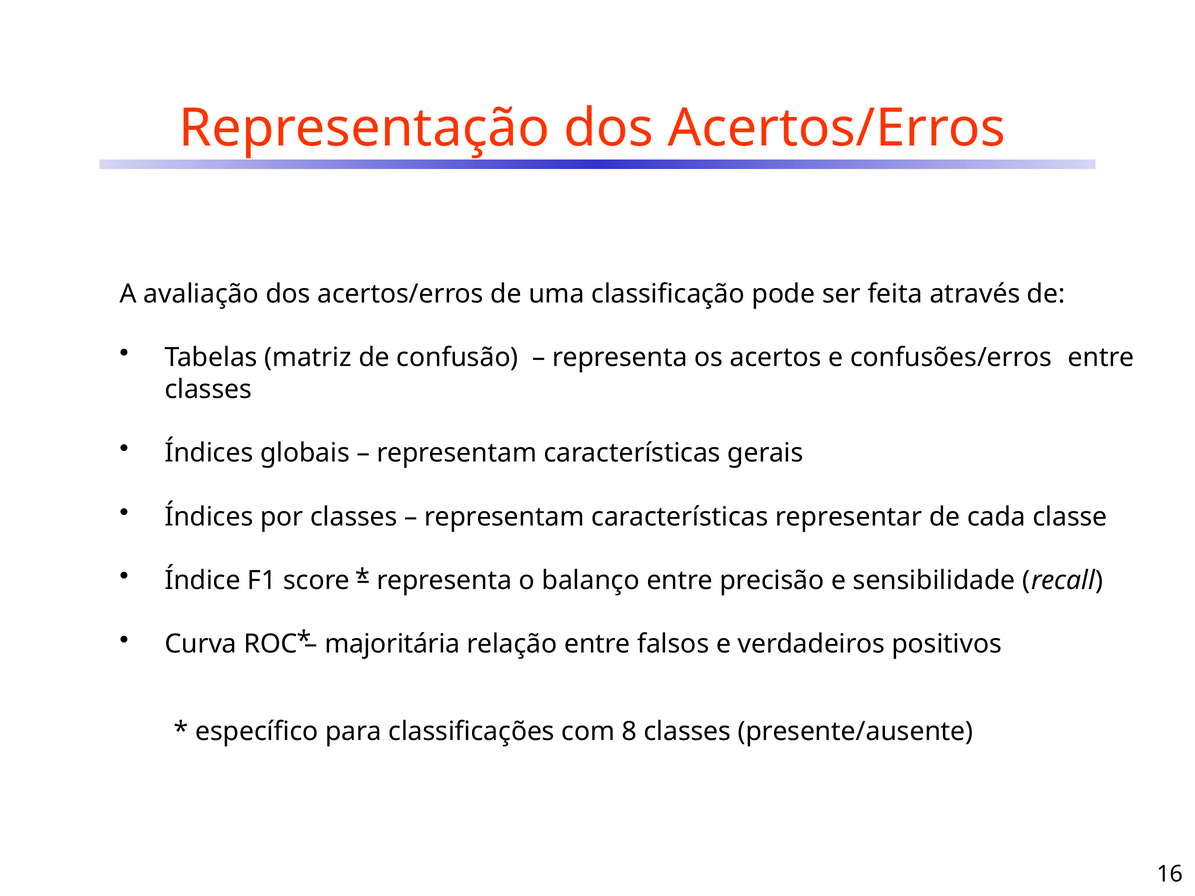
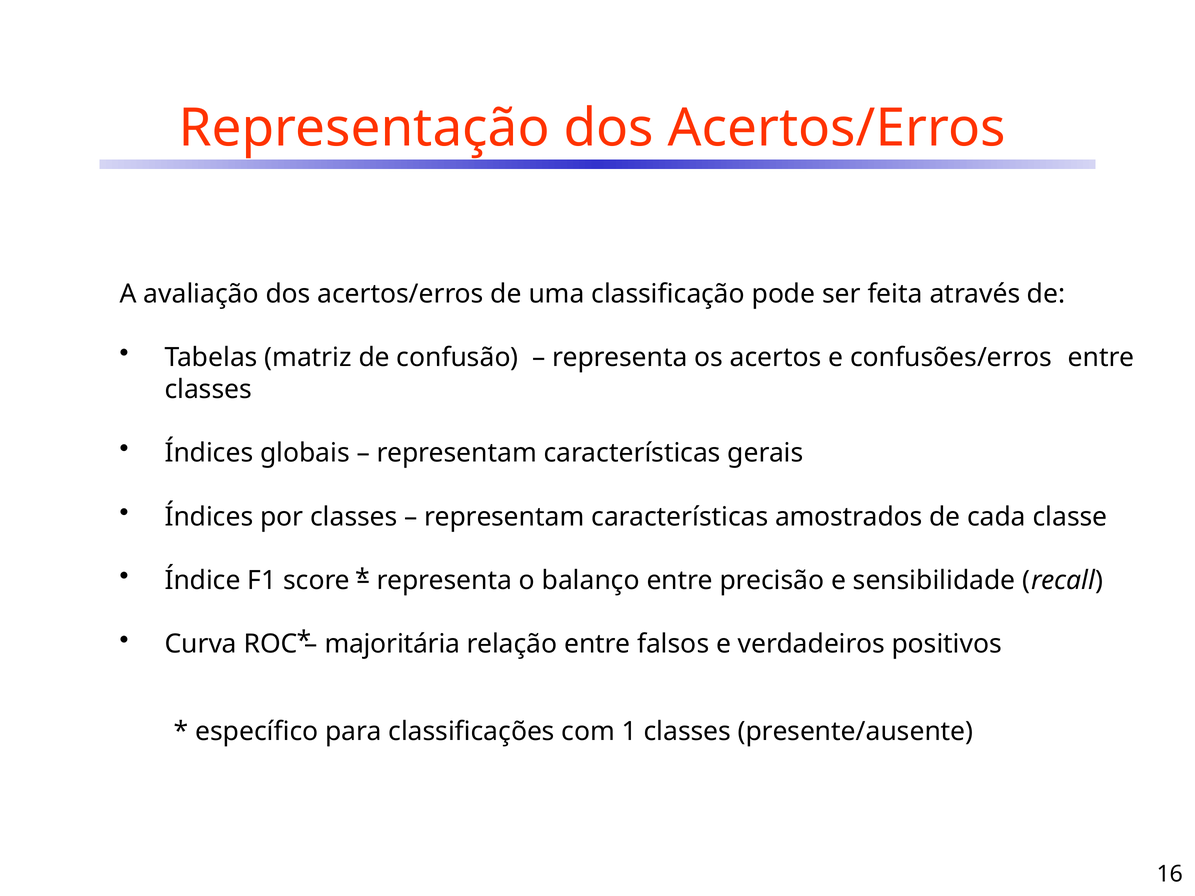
representar: representar -> amostrados (849, 517)
8: 8 -> 1 (629, 732)
